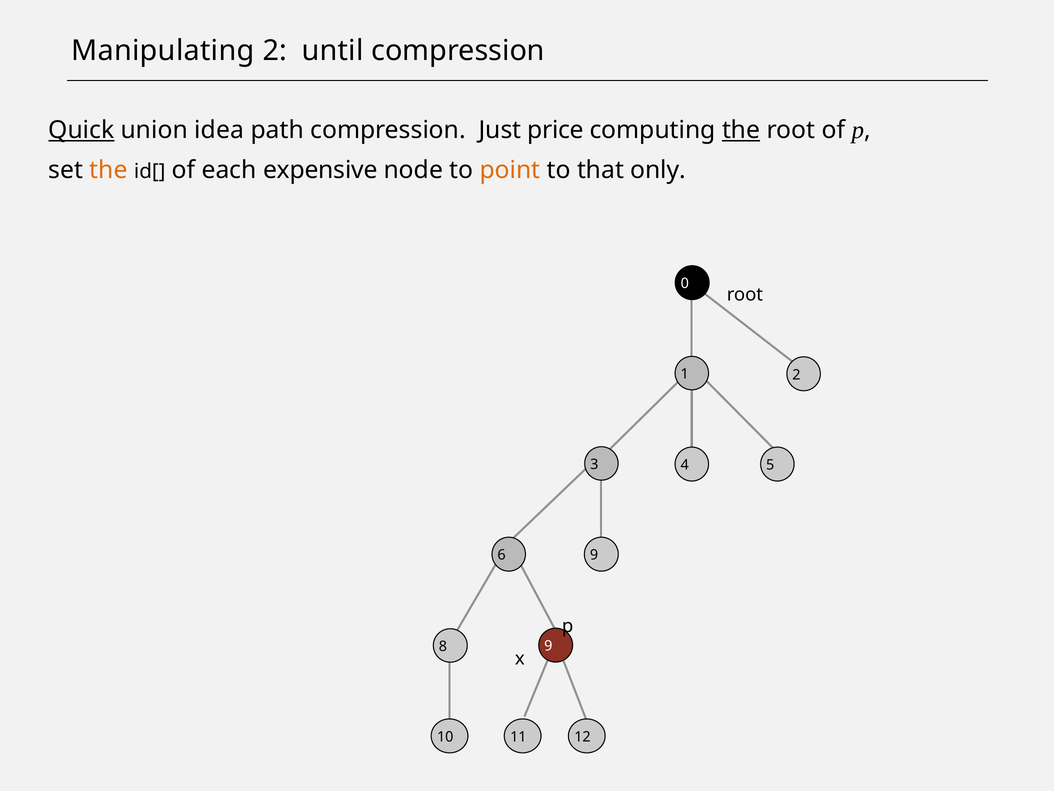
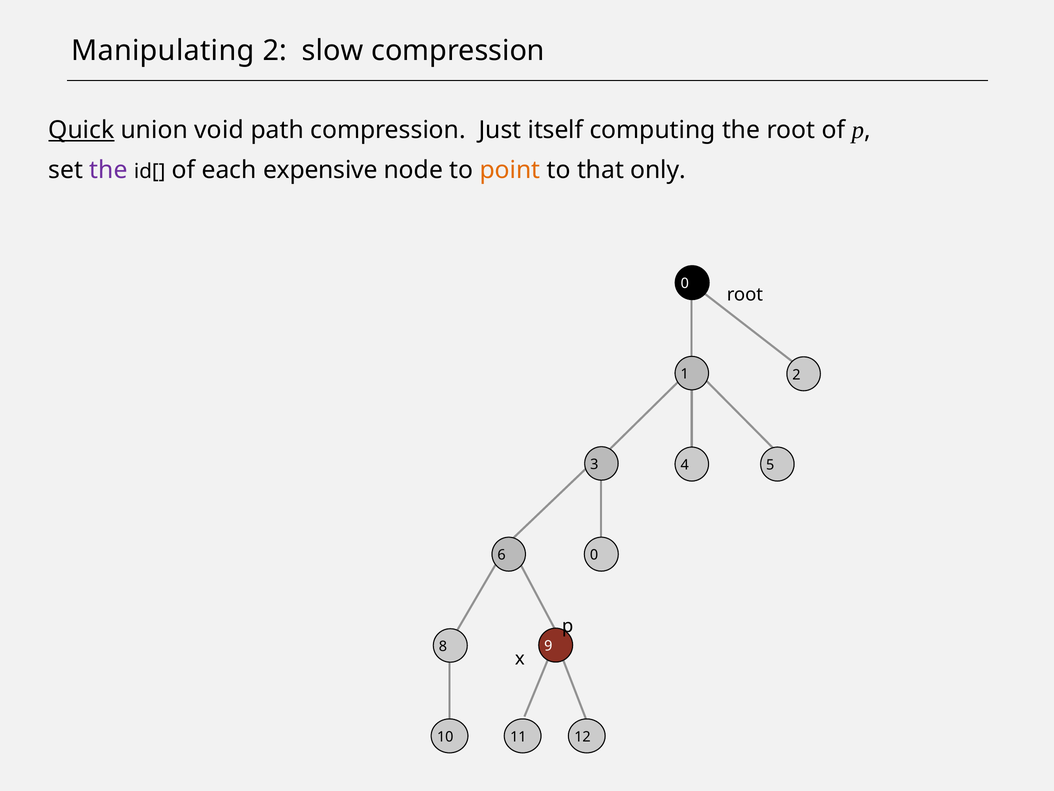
until: until -> slow (333, 51)
idea: idea -> void (219, 130)
price: price -> itself (556, 130)
the underline: present -> none (741, 130)
the colour: orange -> purple (108, 170)
6 9: 9 -> 0 (594, 555)
